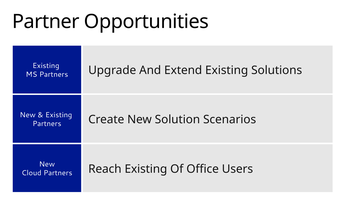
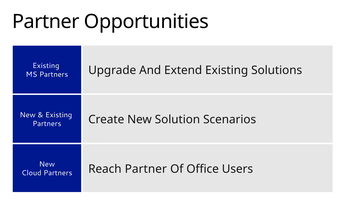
Reach Existing: Existing -> Partner (146, 169)
